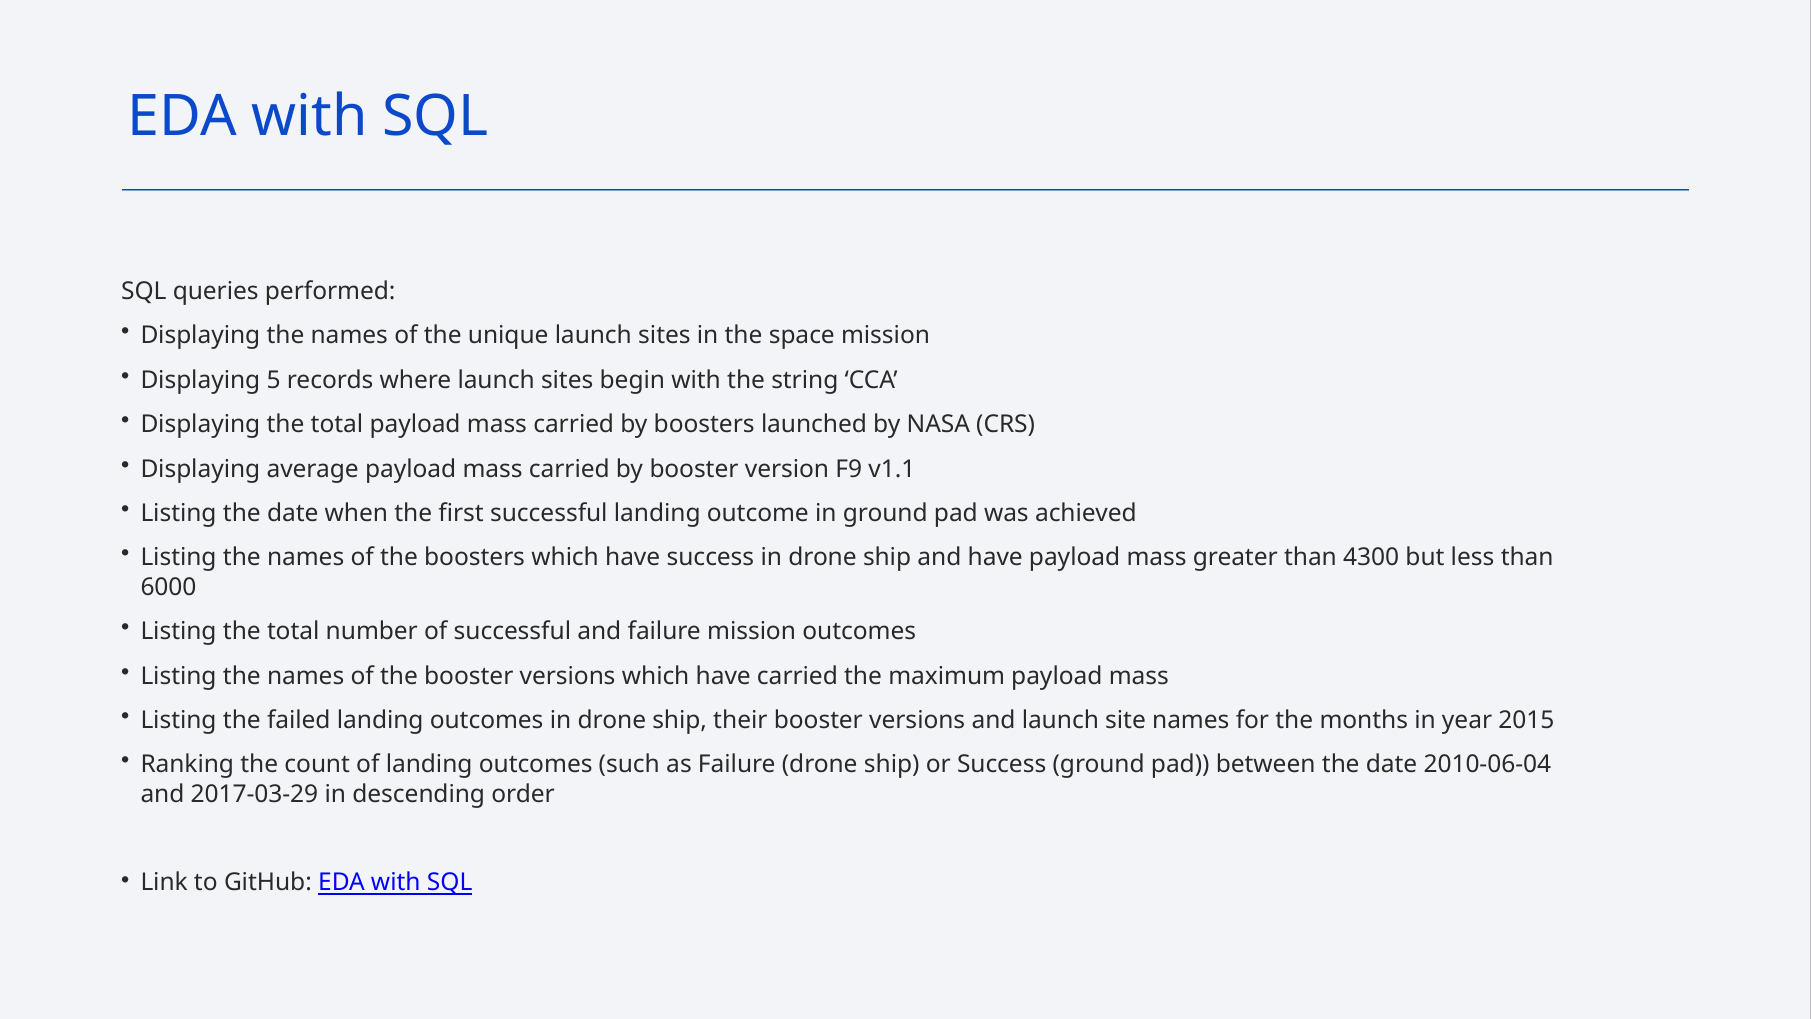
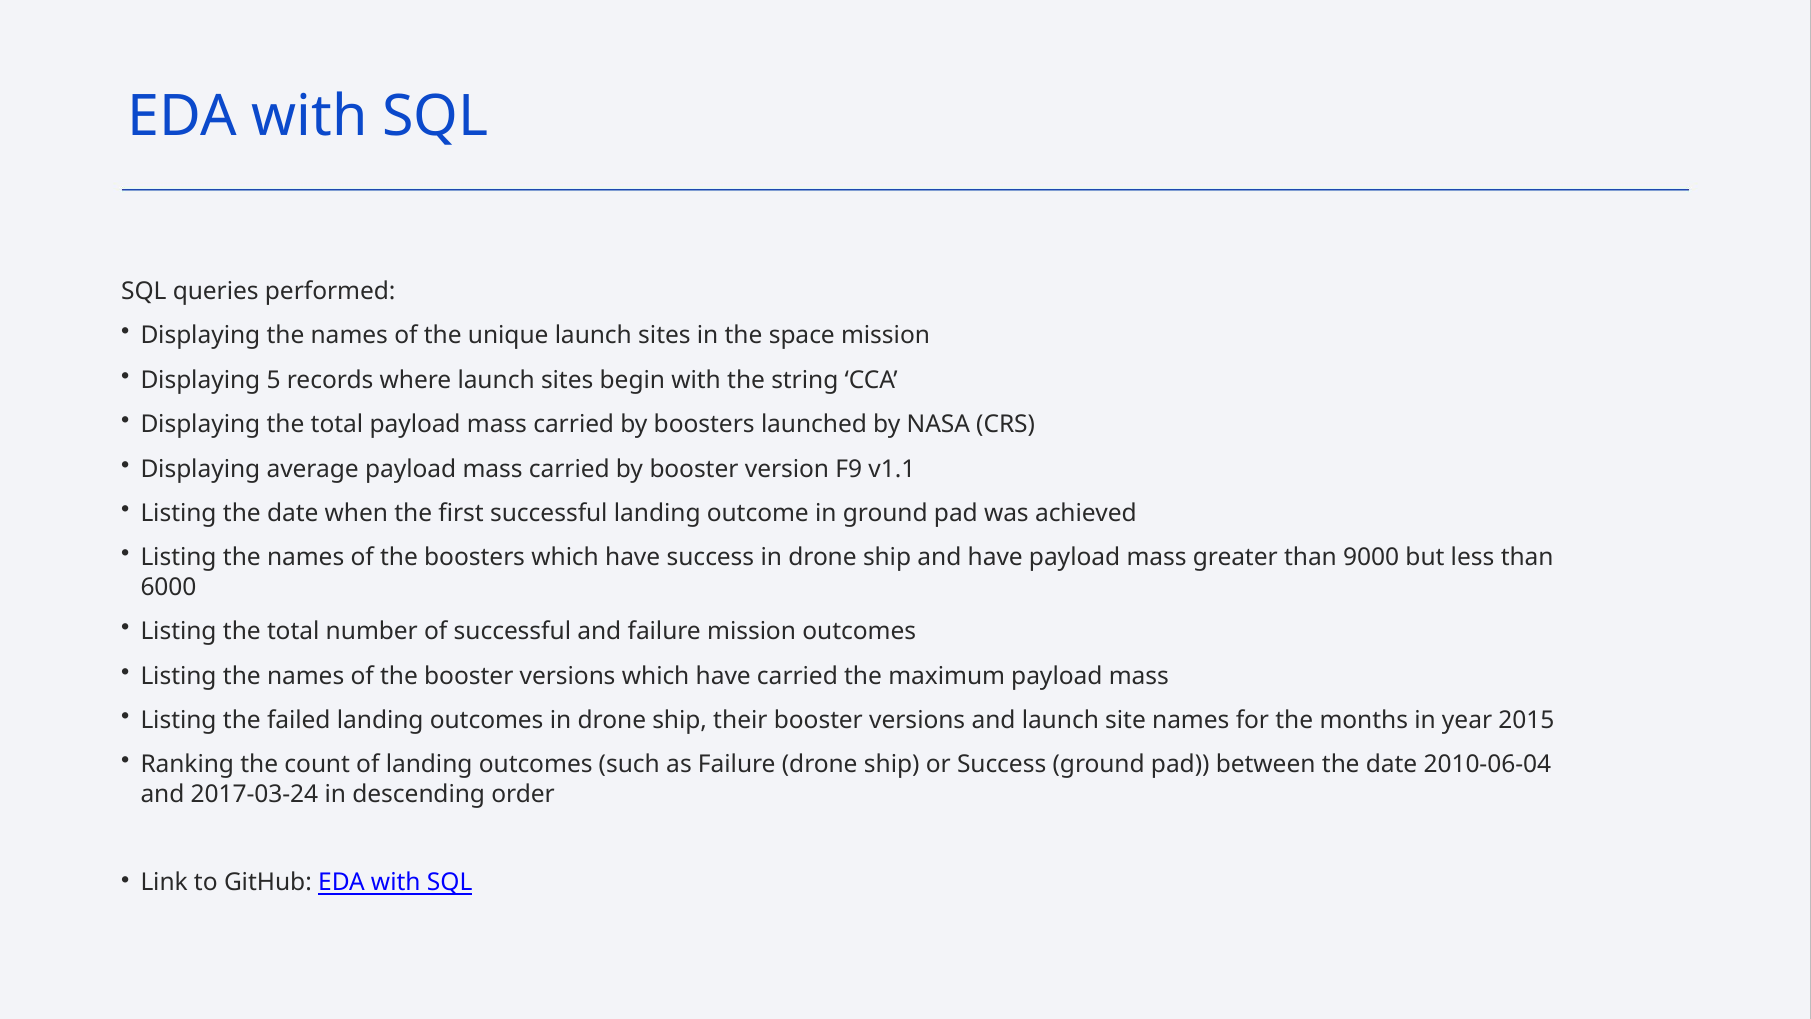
4300: 4300 -> 9000 (1371, 558)
2017-03-29: 2017-03-29 -> 2017-03-24 (254, 794)
